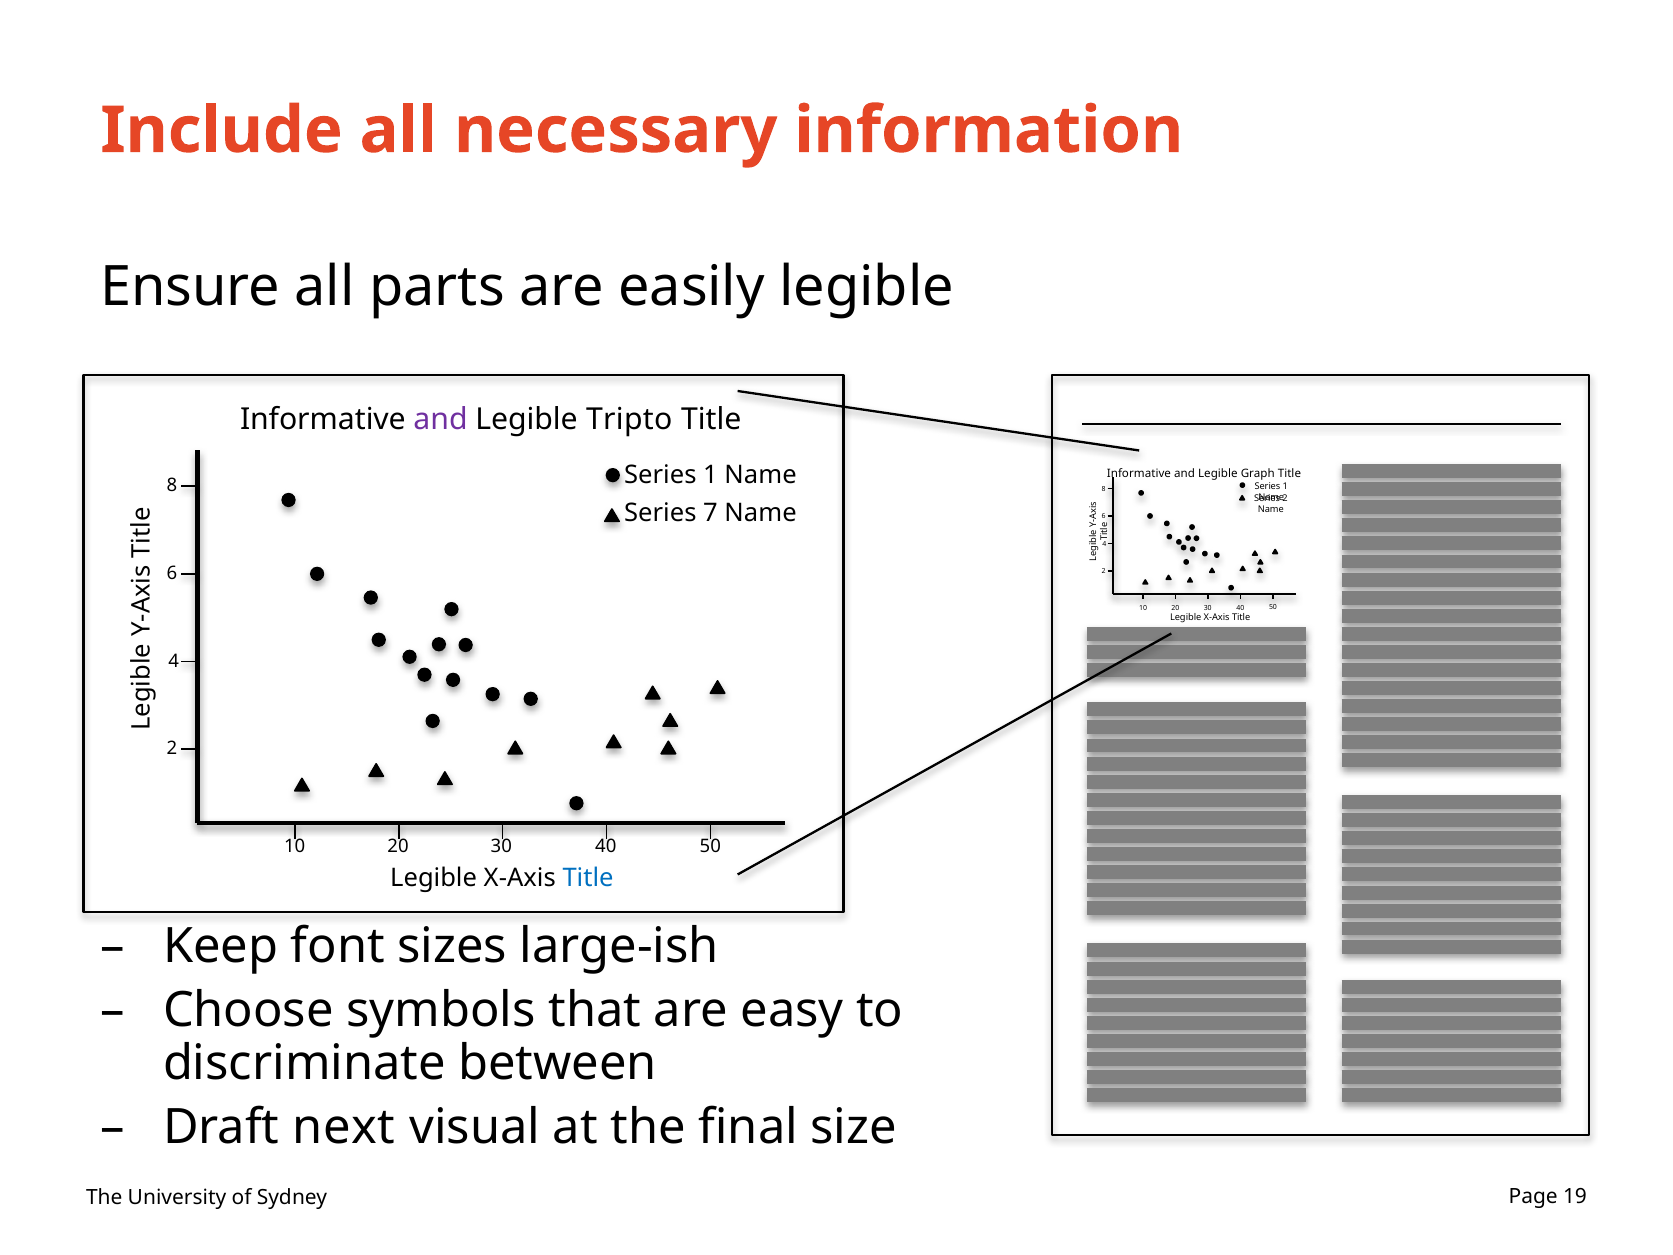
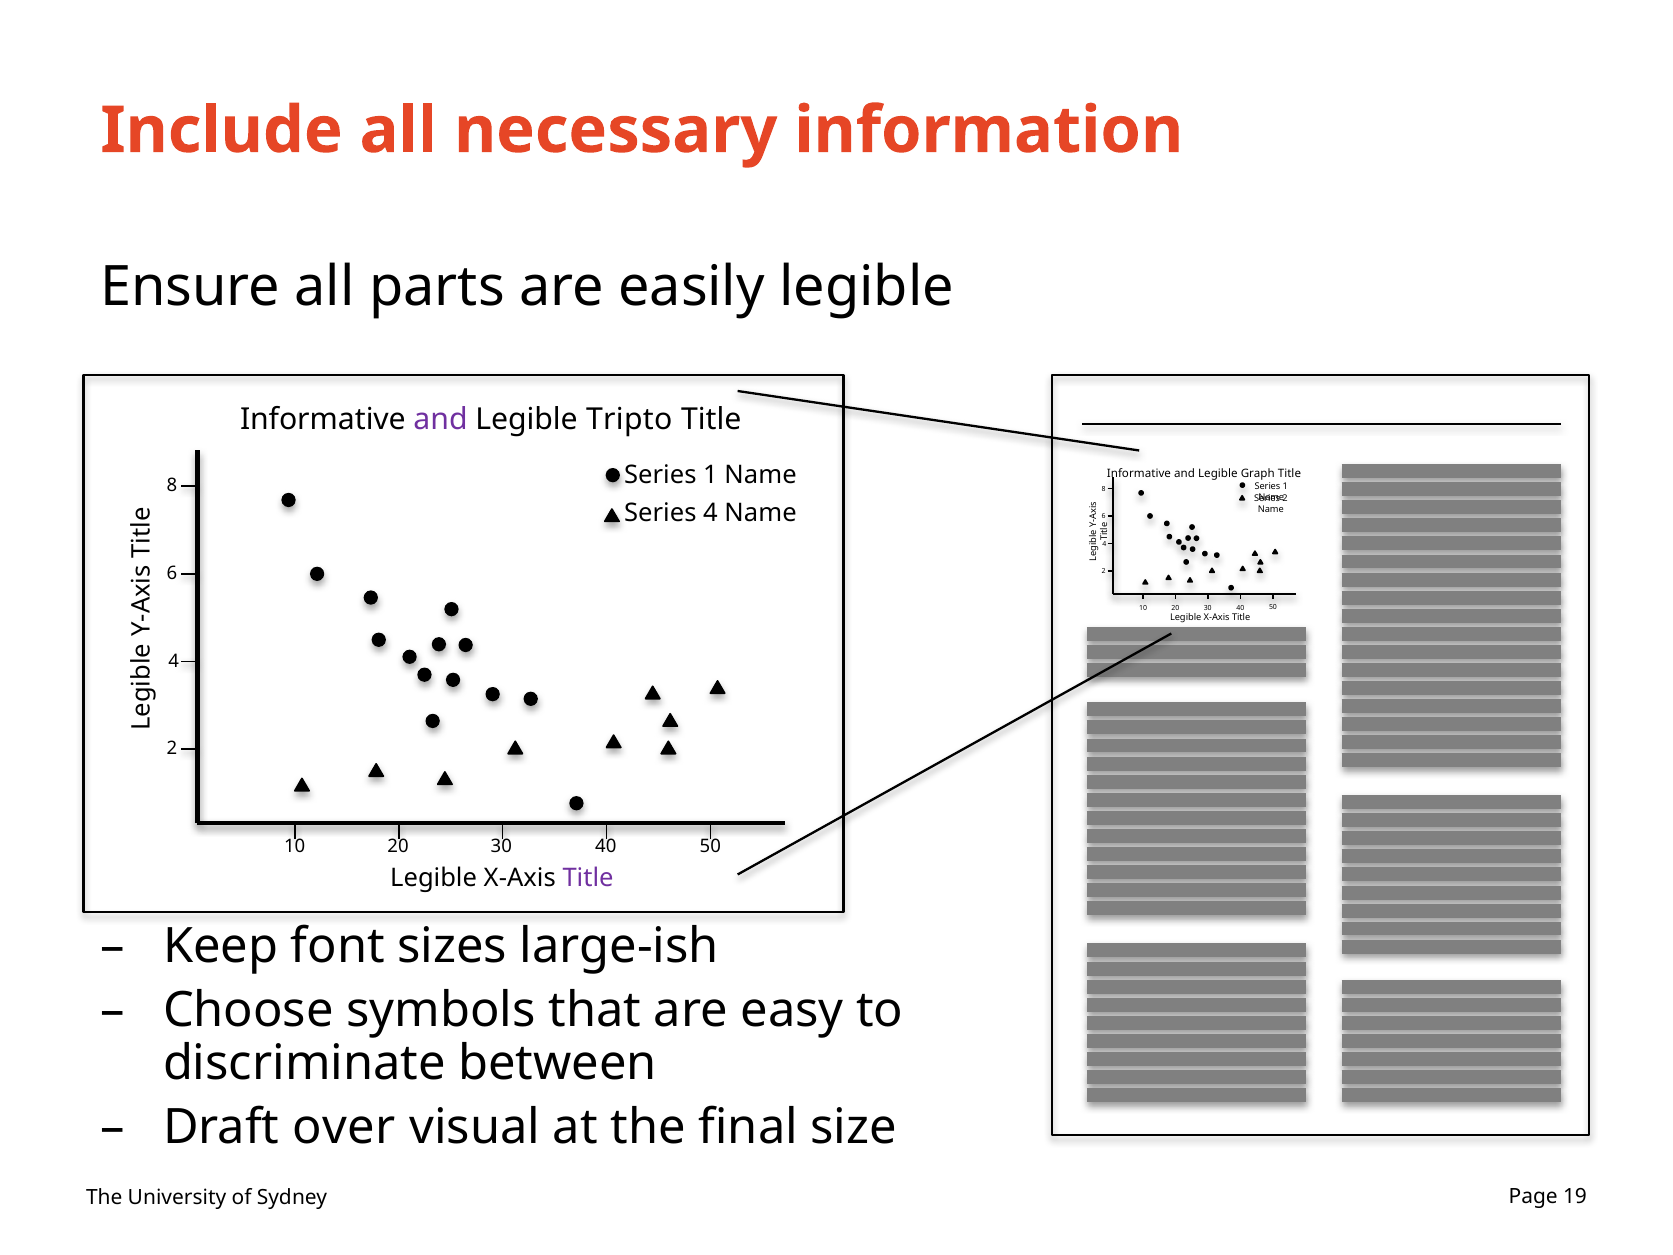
Series 7: 7 -> 4 (711, 513)
Title colour: blue -> purple (588, 878)
next: next -> over (344, 1127)
